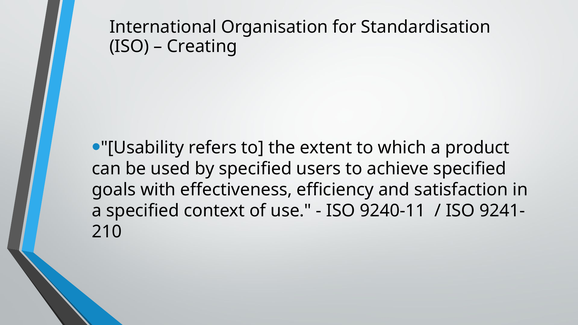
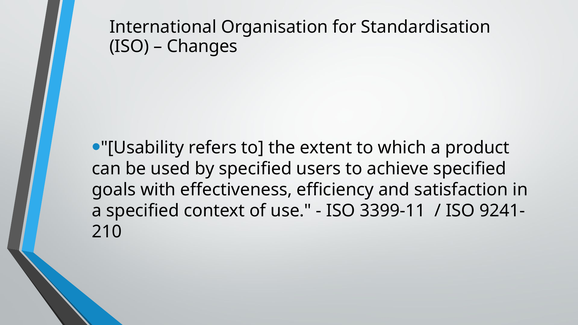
Creating: Creating -> Changes (202, 46)
9240-11: 9240-11 -> 3399-11 (393, 211)
